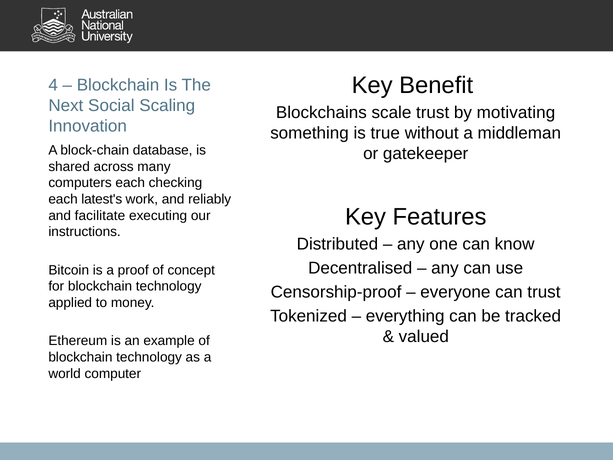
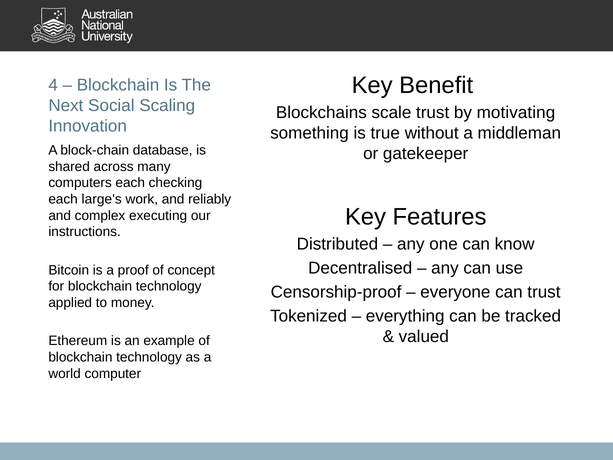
latest's: latest's -> large's (102, 199)
facilitate: facilitate -> complex (100, 215)
